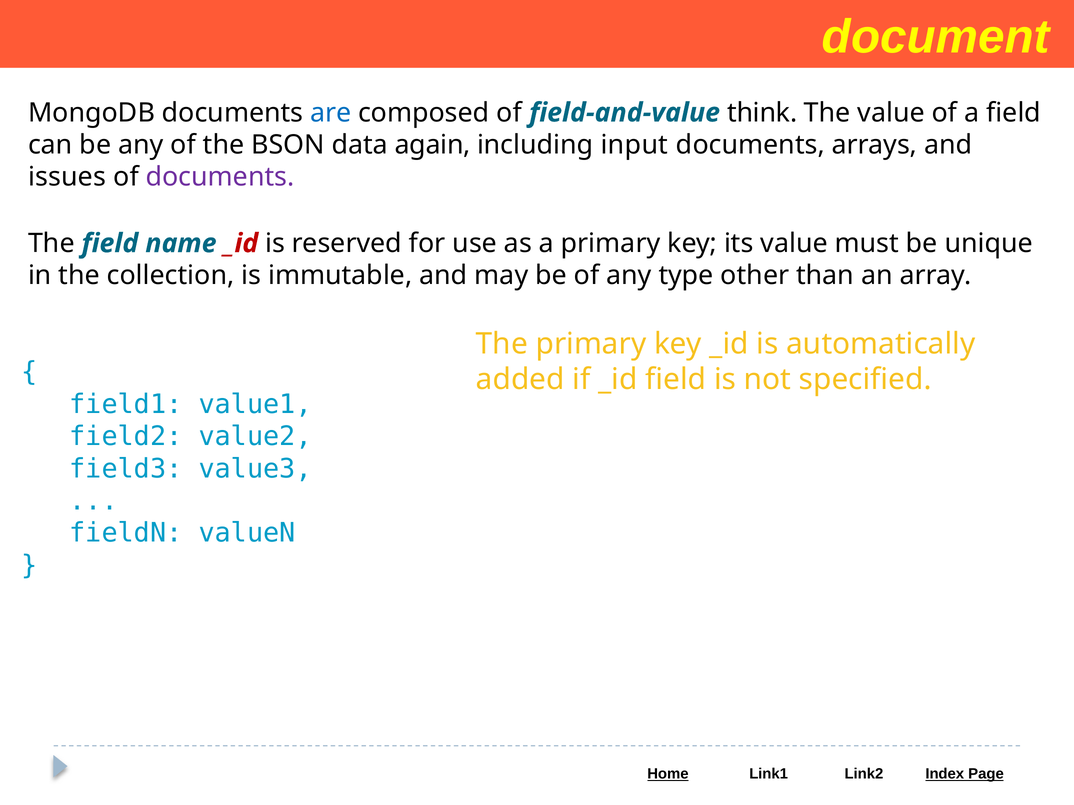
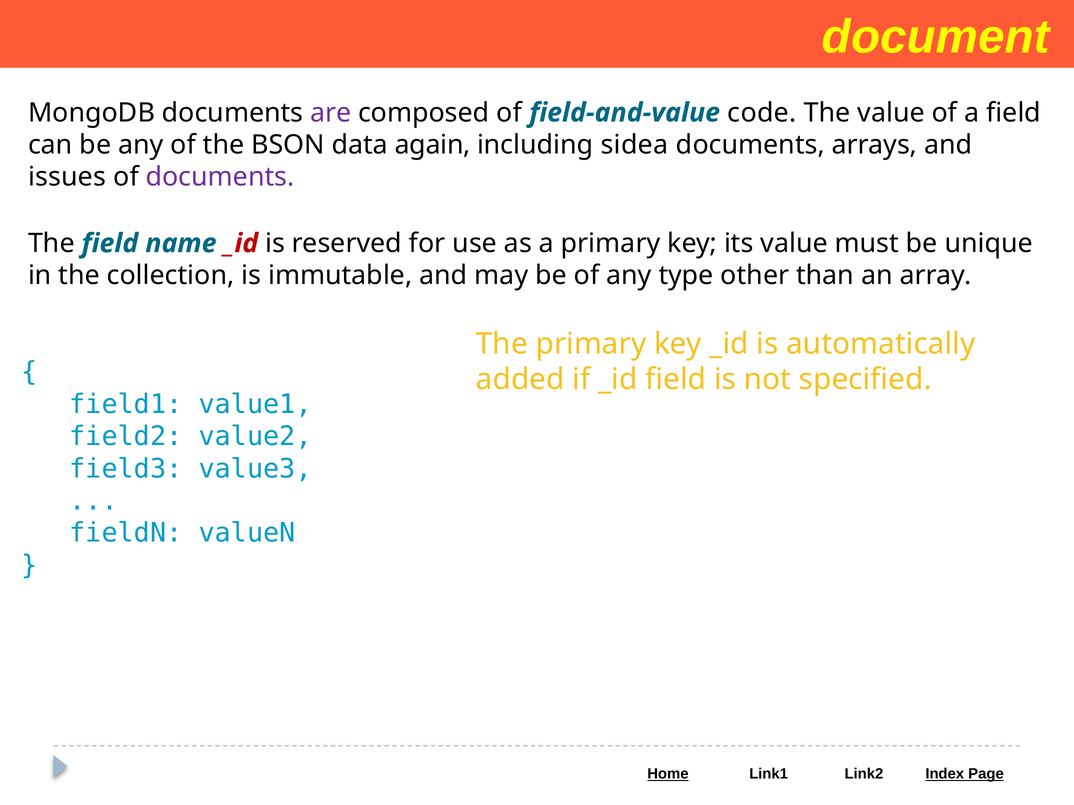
are colour: blue -> purple (331, 113)
think: think -> code (762, 113)
input: input -> sidea (634, 145)
